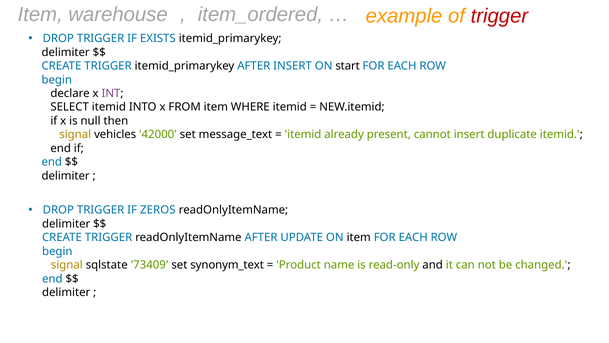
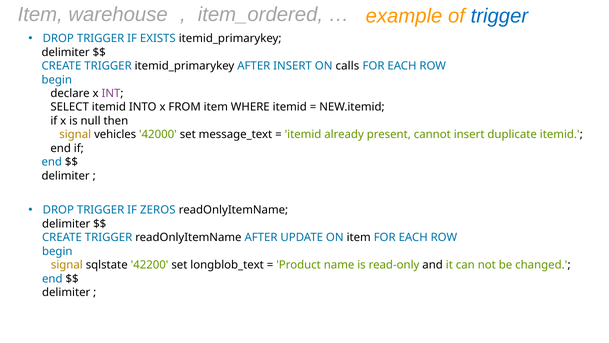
trigger colour: red -> blue (499, 16)
start: start -> calls (347, 66)
73409: 73409 -> 42200 (150, 265)
synonym_text: synonym_text -> longblob_text (227, 265)
